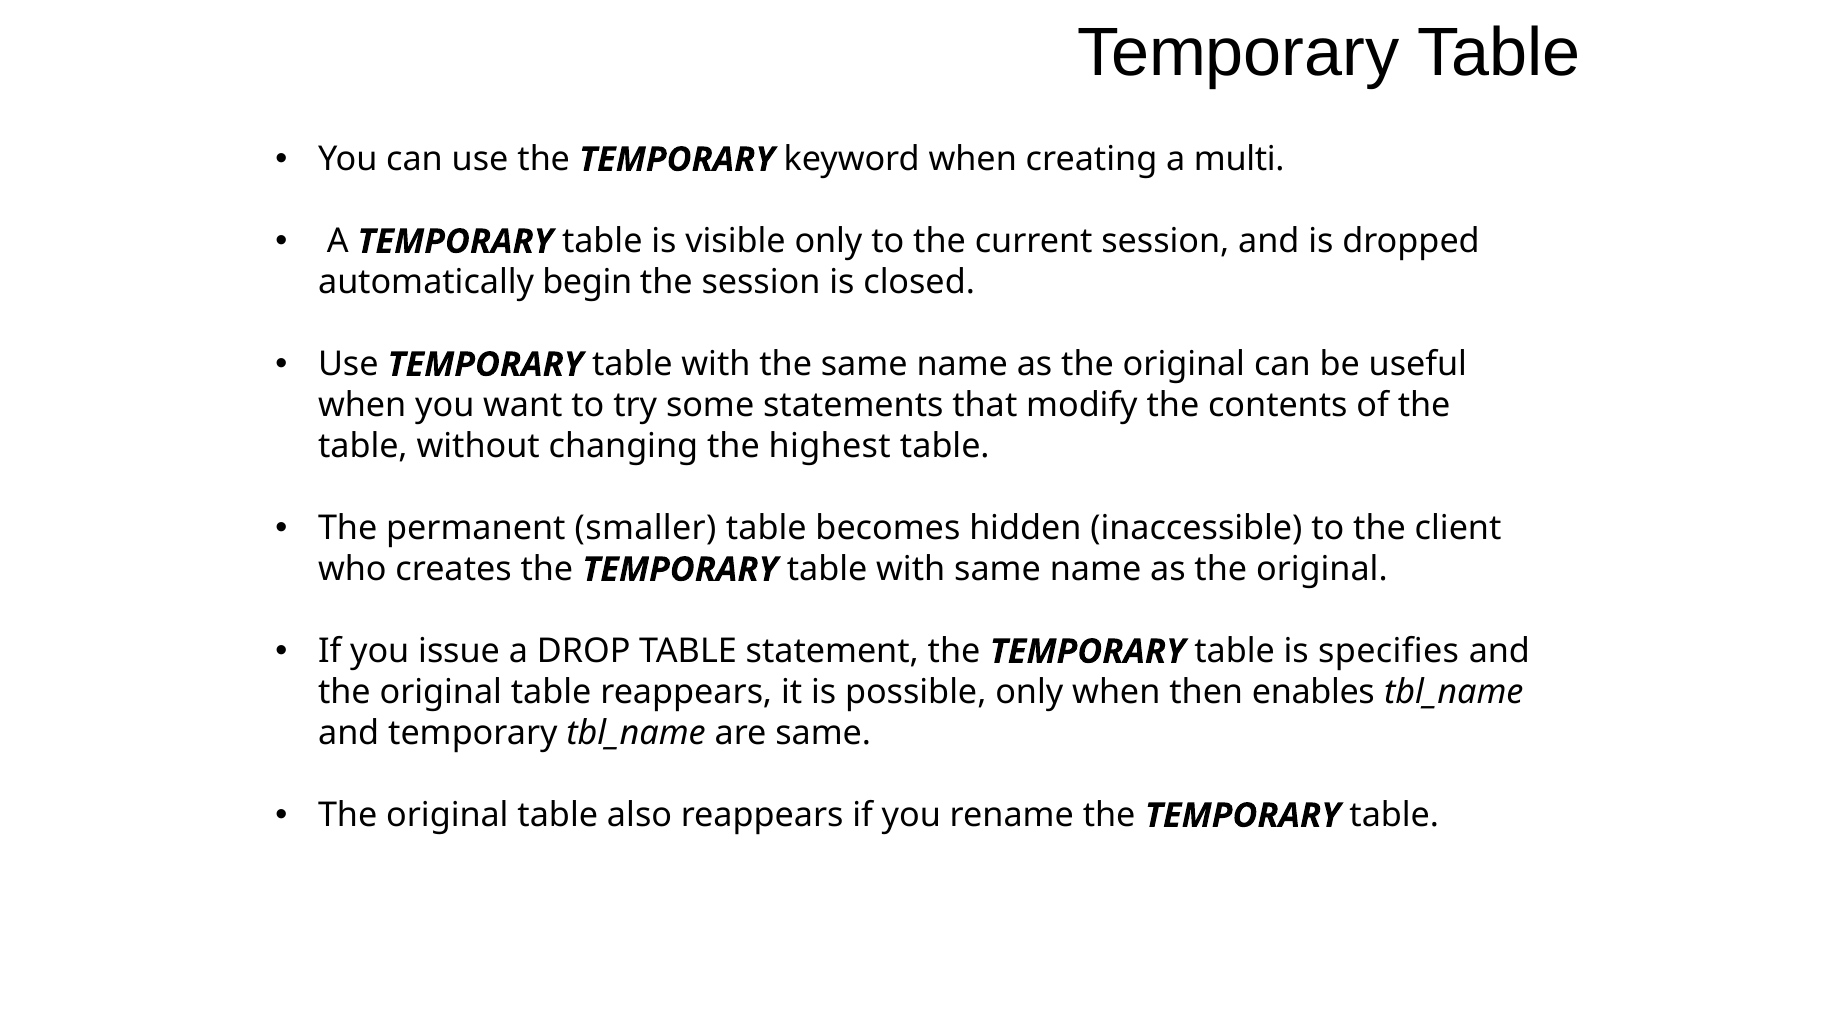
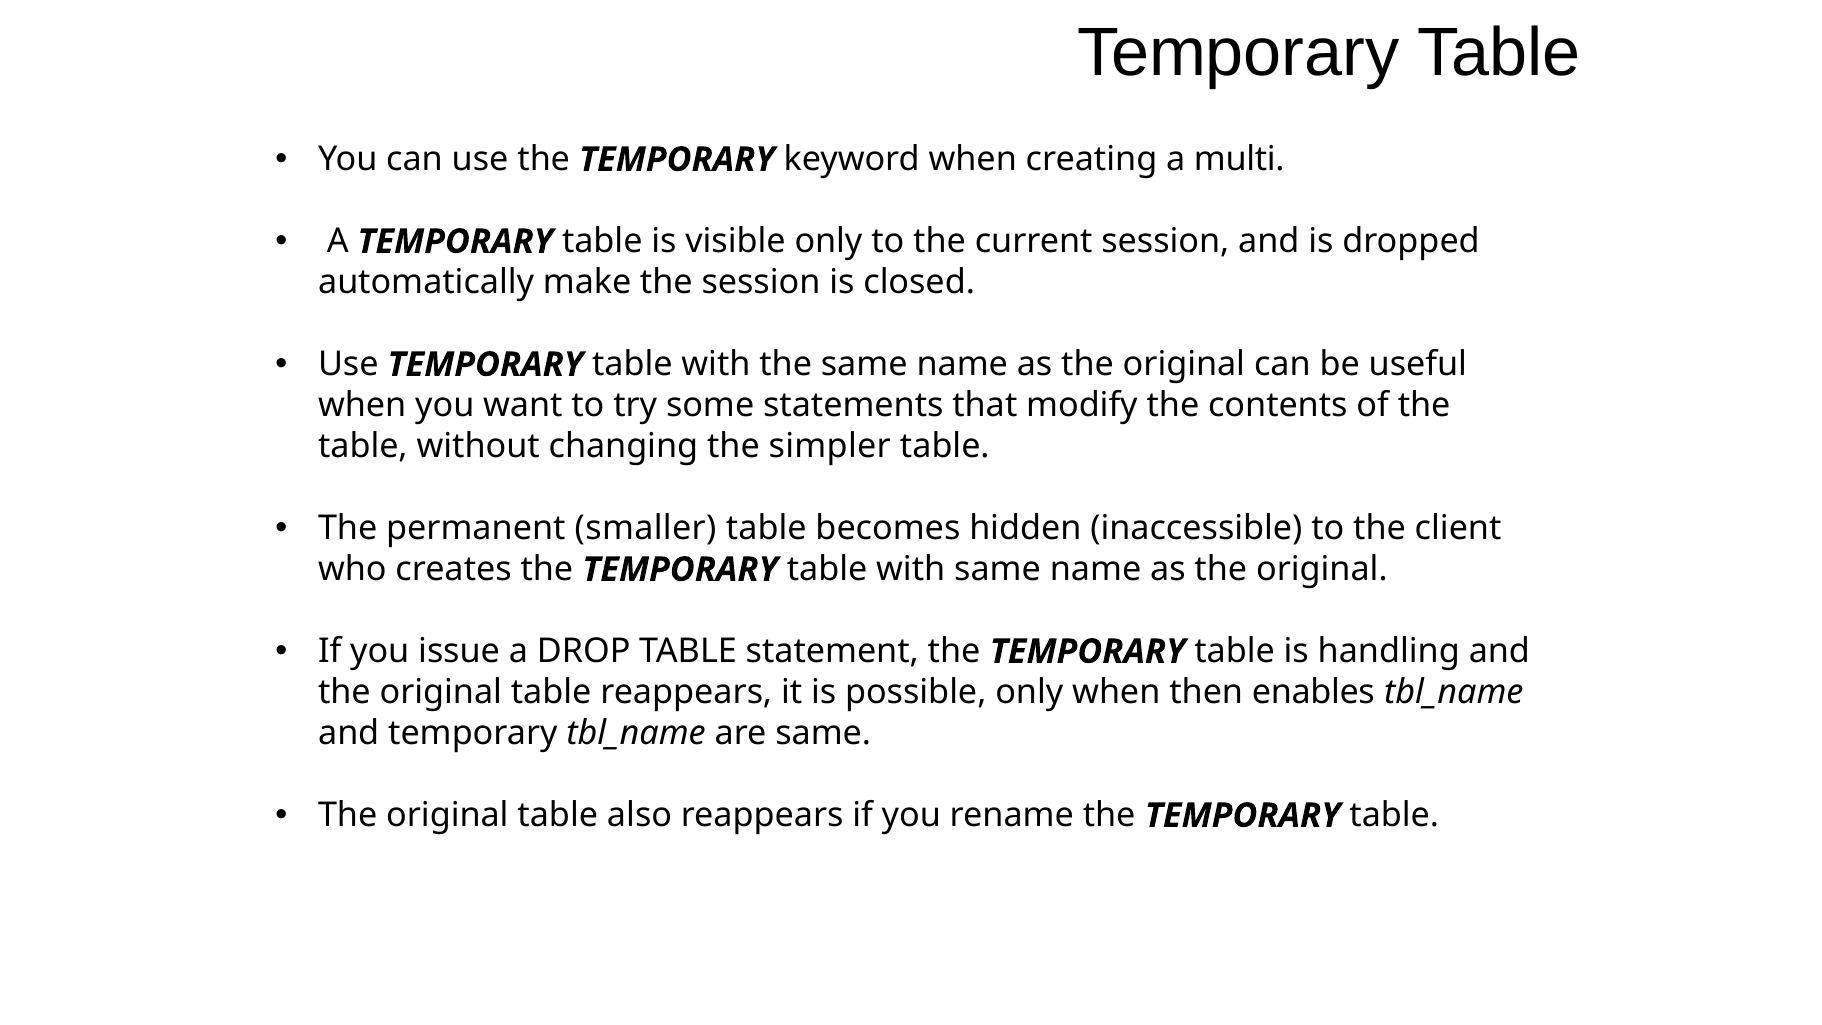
begin: begin -> make (587, 283)
highest: highest -> simpler (830, 447)
specifies: specifies -> handling (1389, 652)
